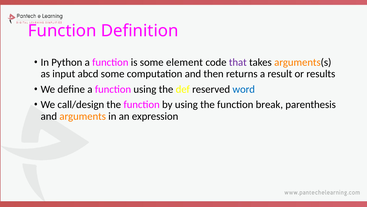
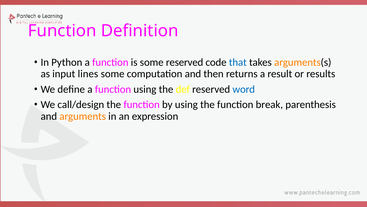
some element: element -> reserved (185, 62)
that colour: purple -> blue (238, 62)
abcd: abcd -> lines (88, 74)
